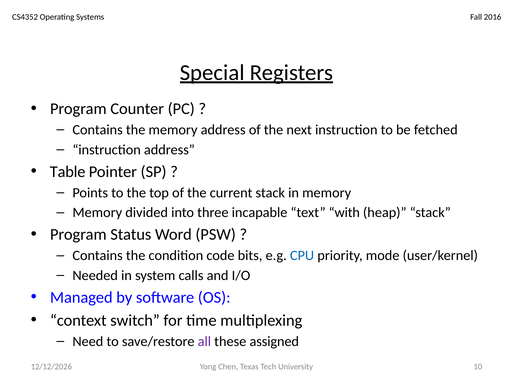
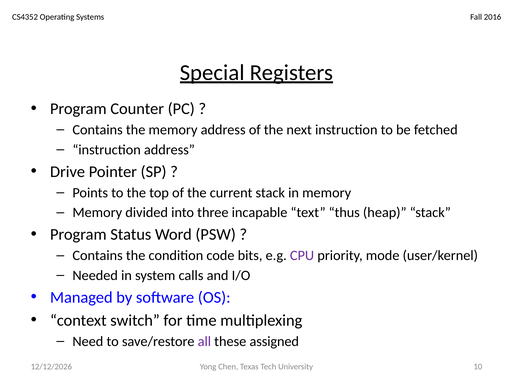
Table: Table -> Drive (68, 172)
with: with -> thus (344, 213)
CPU colour: blue -> purple (302, 256)
